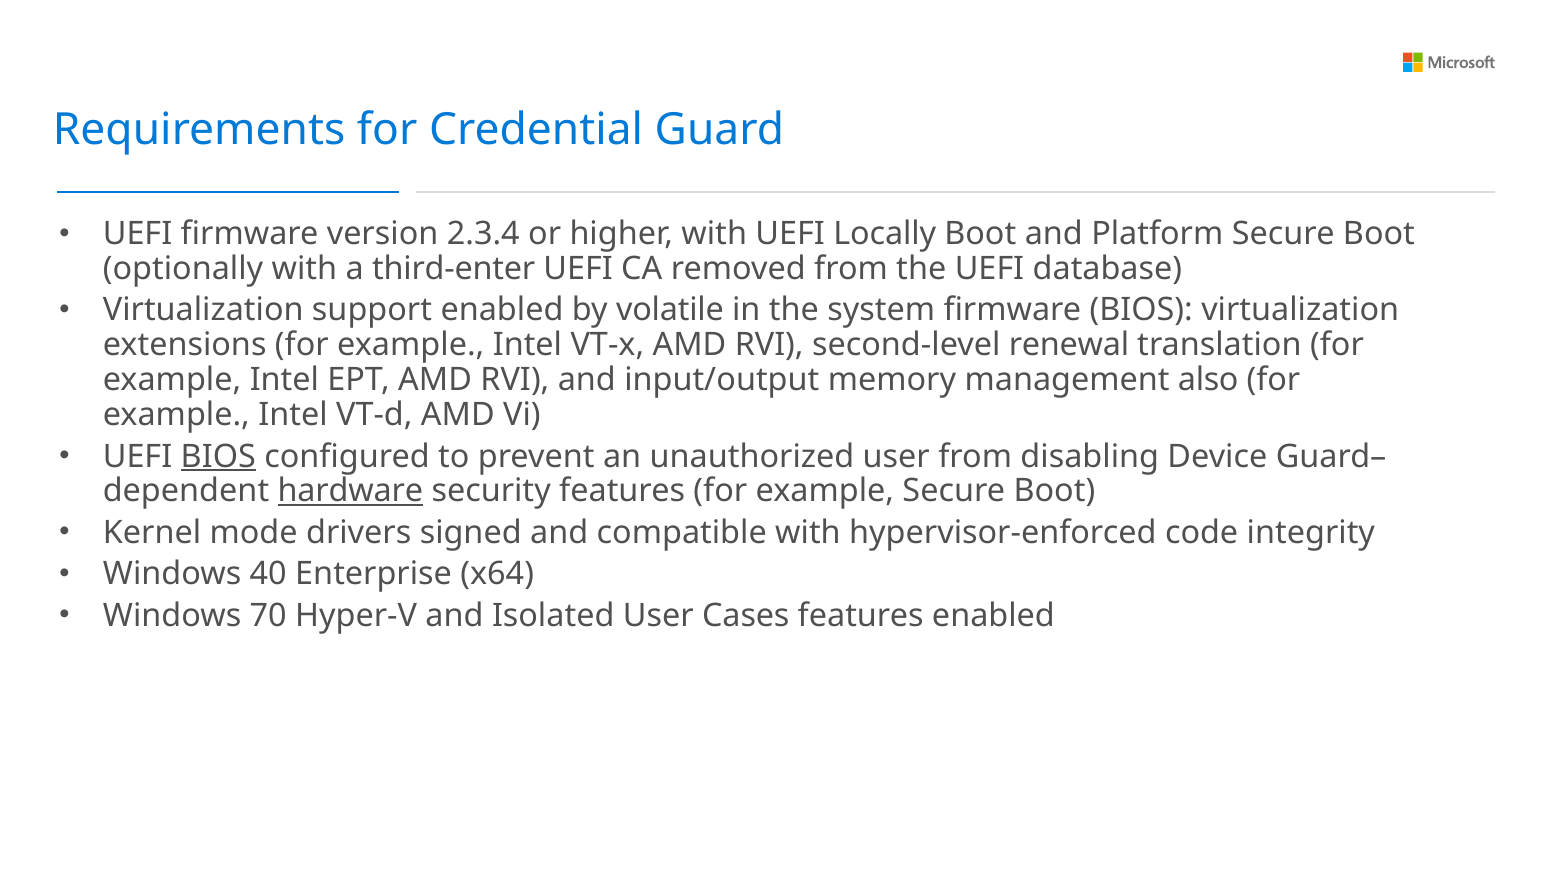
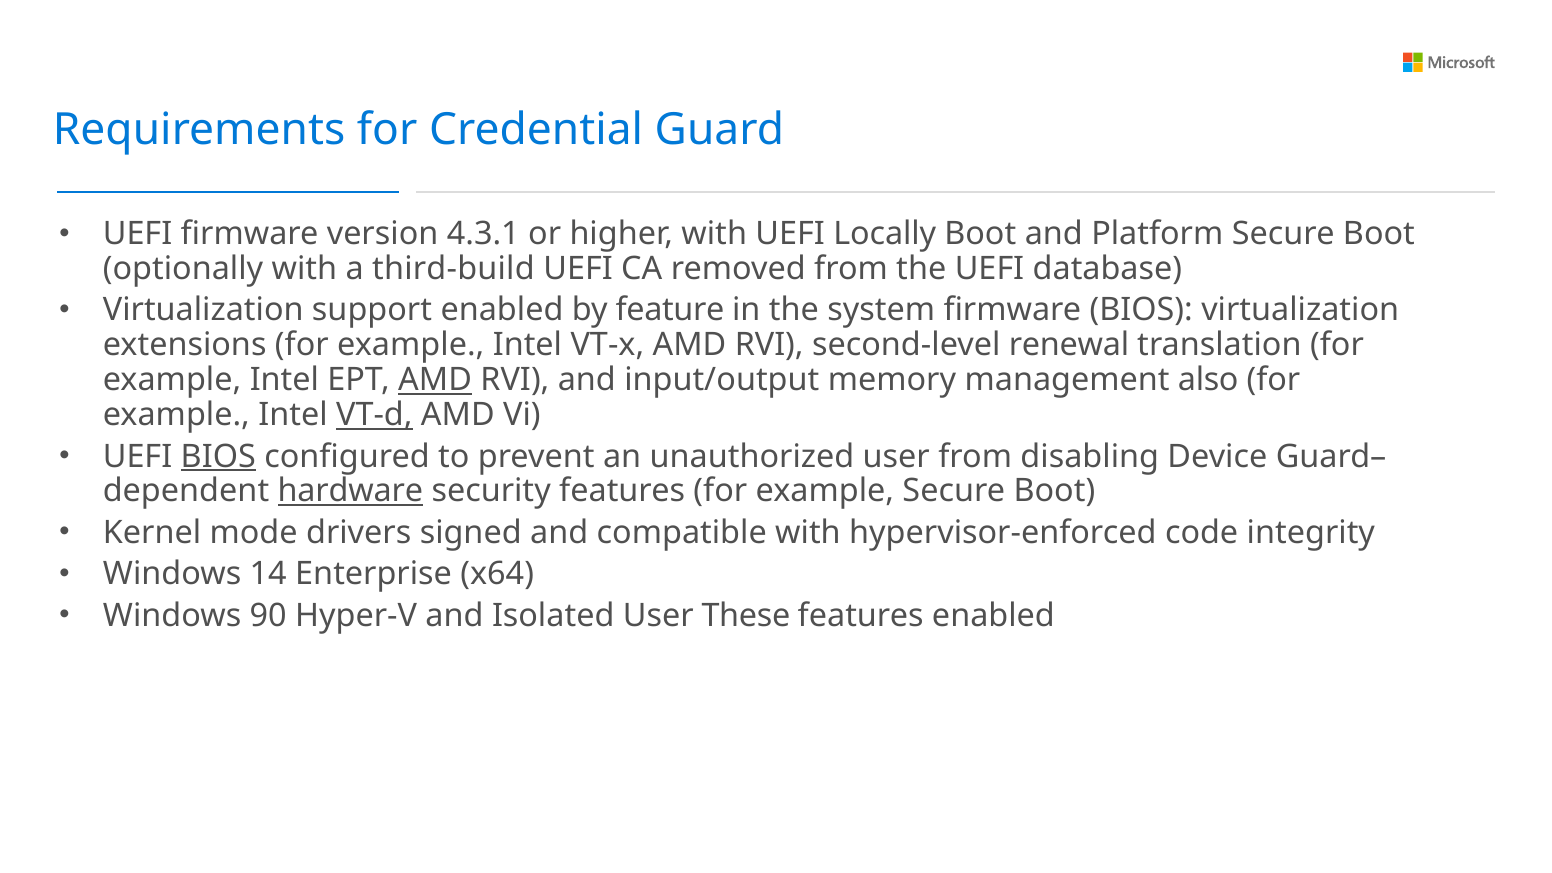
2.3.4: 2.3.4 -> 4.3.1 (483, 234)
third-enter: third-enter -> third-build (453, 269)
volatile: volatile -> feature (670, 310)
AMD underline: none -> present (435, 380)
VT‑d underline: none -> present (374, 415)
40: 40 -> 14 (268, 574)
70: 70 -> 90 (268, 615)
Cases: Cases -> These (746, 615)
